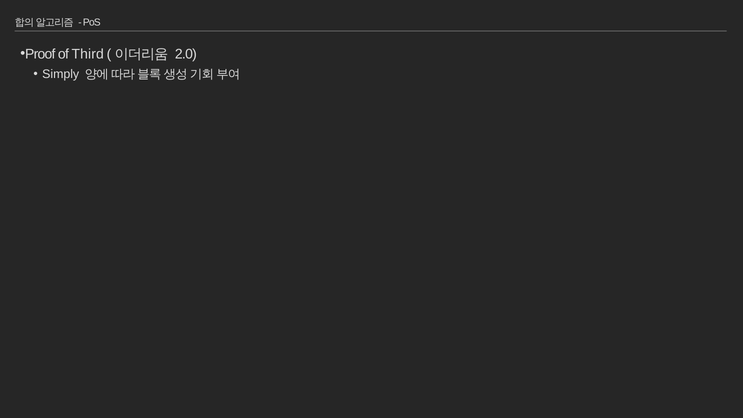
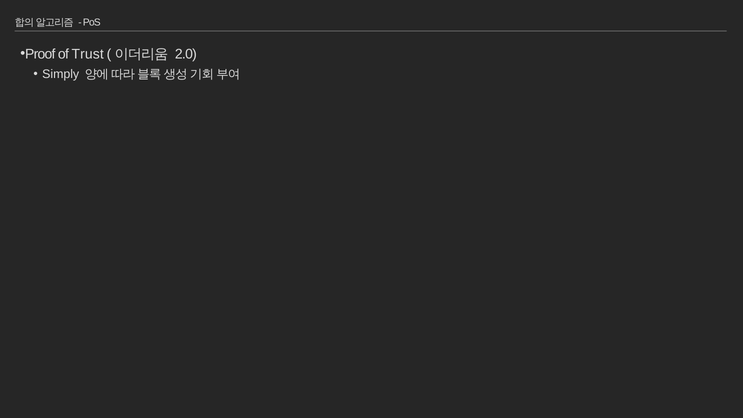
Third: Third -> Trust (88, 54)
